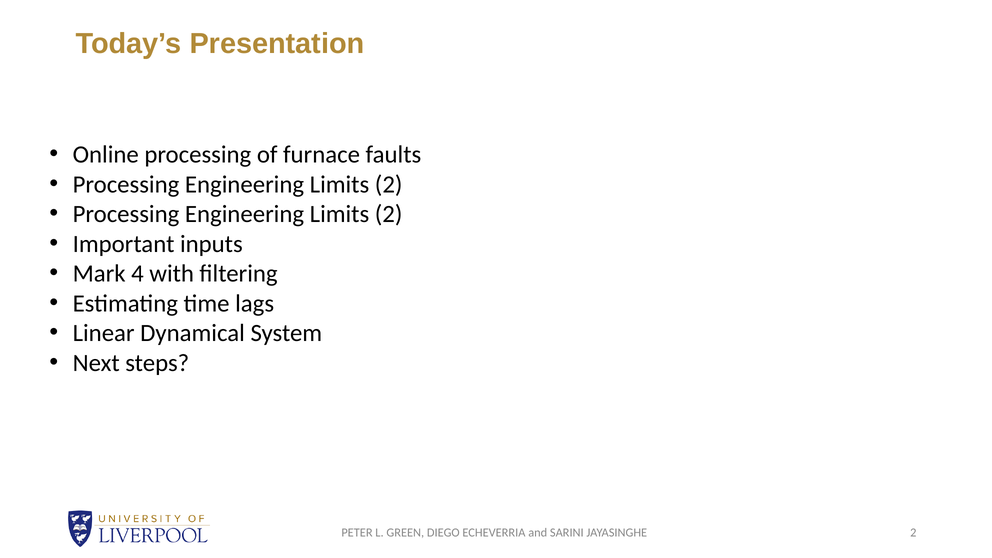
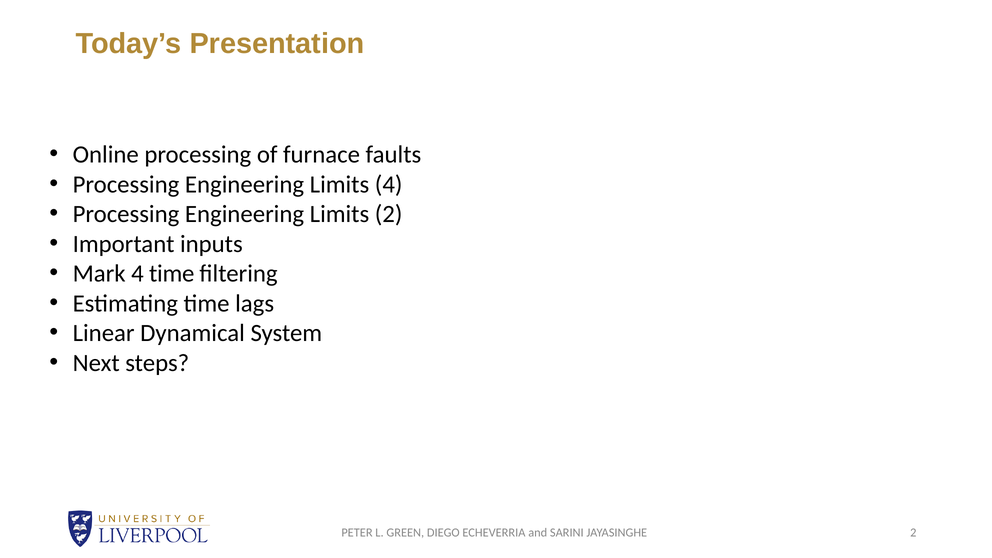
2: 2 -> 4 (389, 184)
4 with: with -> time (172, 274)
